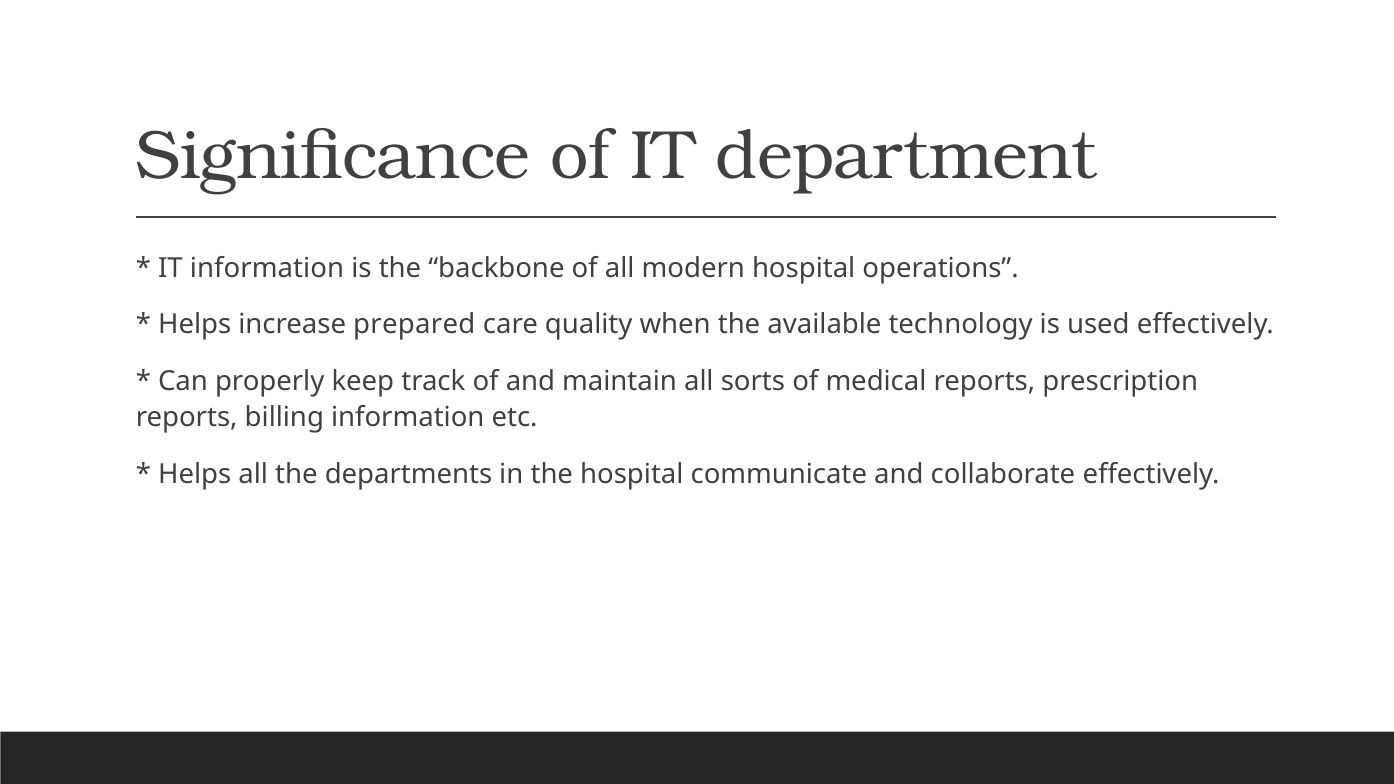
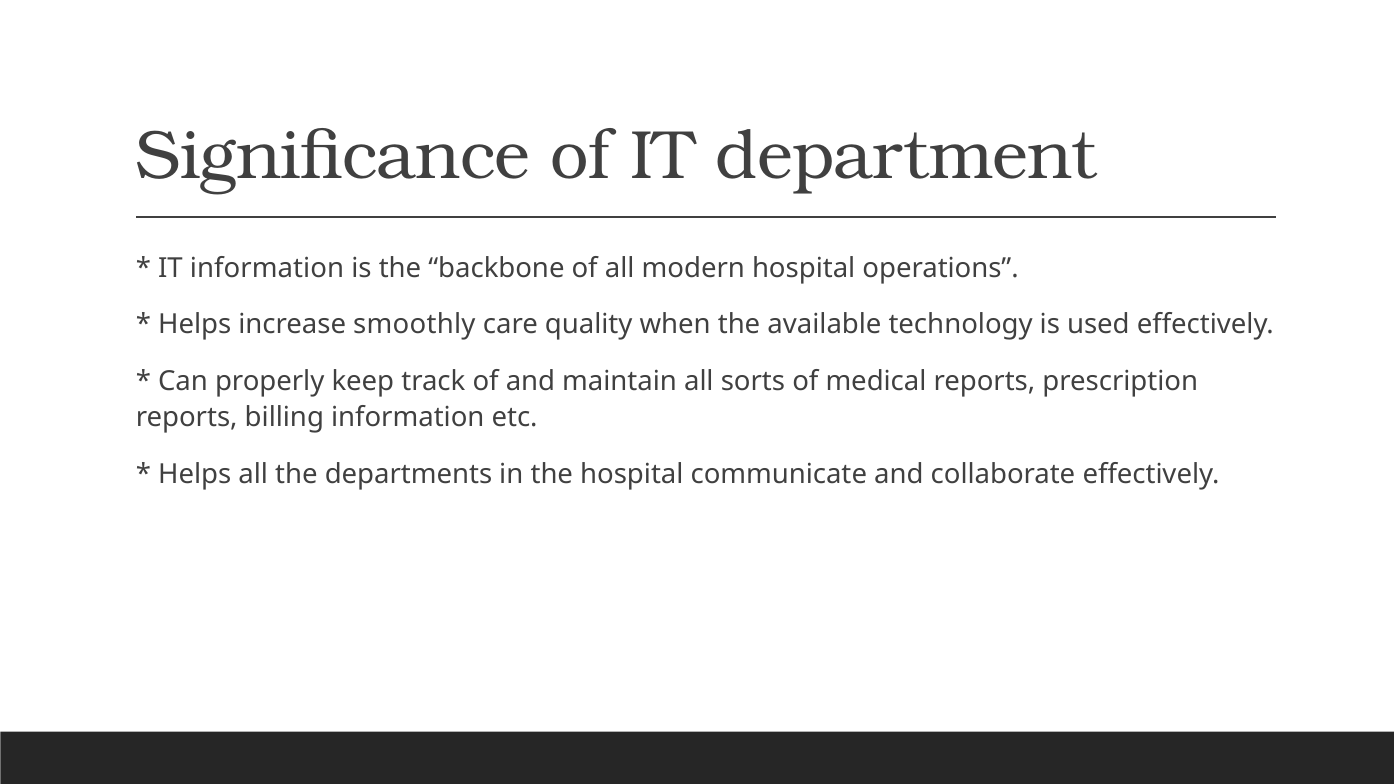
prepared: prepared -> smoothly (414, 325)
